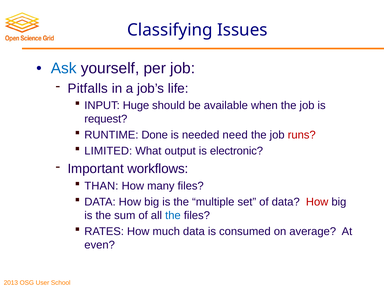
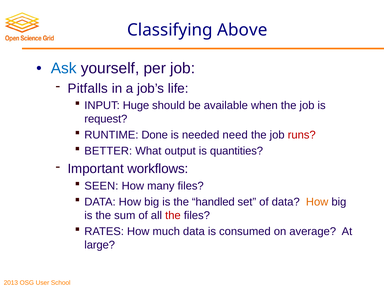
Issues: Issues -> Above (242, 30)
LIMITED: LIMITED -> BETTER (108, 151)
electronic: electronic -> quantities (236, 151)
THAN: THAN -> SEEN (101, 186)
multiple: multiple -> handled (213, 202)
How colour: red -> orange (317, 202)
the colour: blue -> red (173, 215)
even: even -> large (100, 245)
